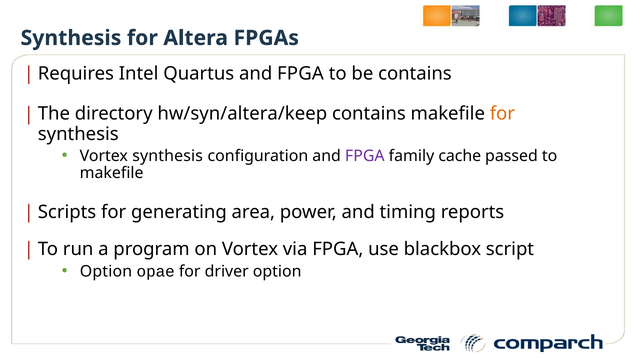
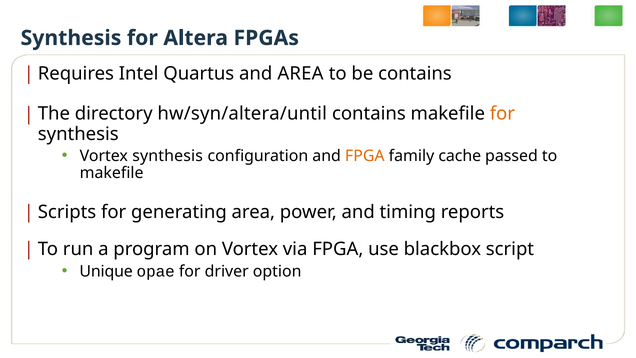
Quartus and FPGA: FPGA -> AREA (300, 74)
hw/syn/altera/keep: hw/syn/altera/keep -> hw/syn/altera/until (242, 114)
FPGA colour: purple -> orange (365, 156)
Option: Option -> Unique (106, 271)
